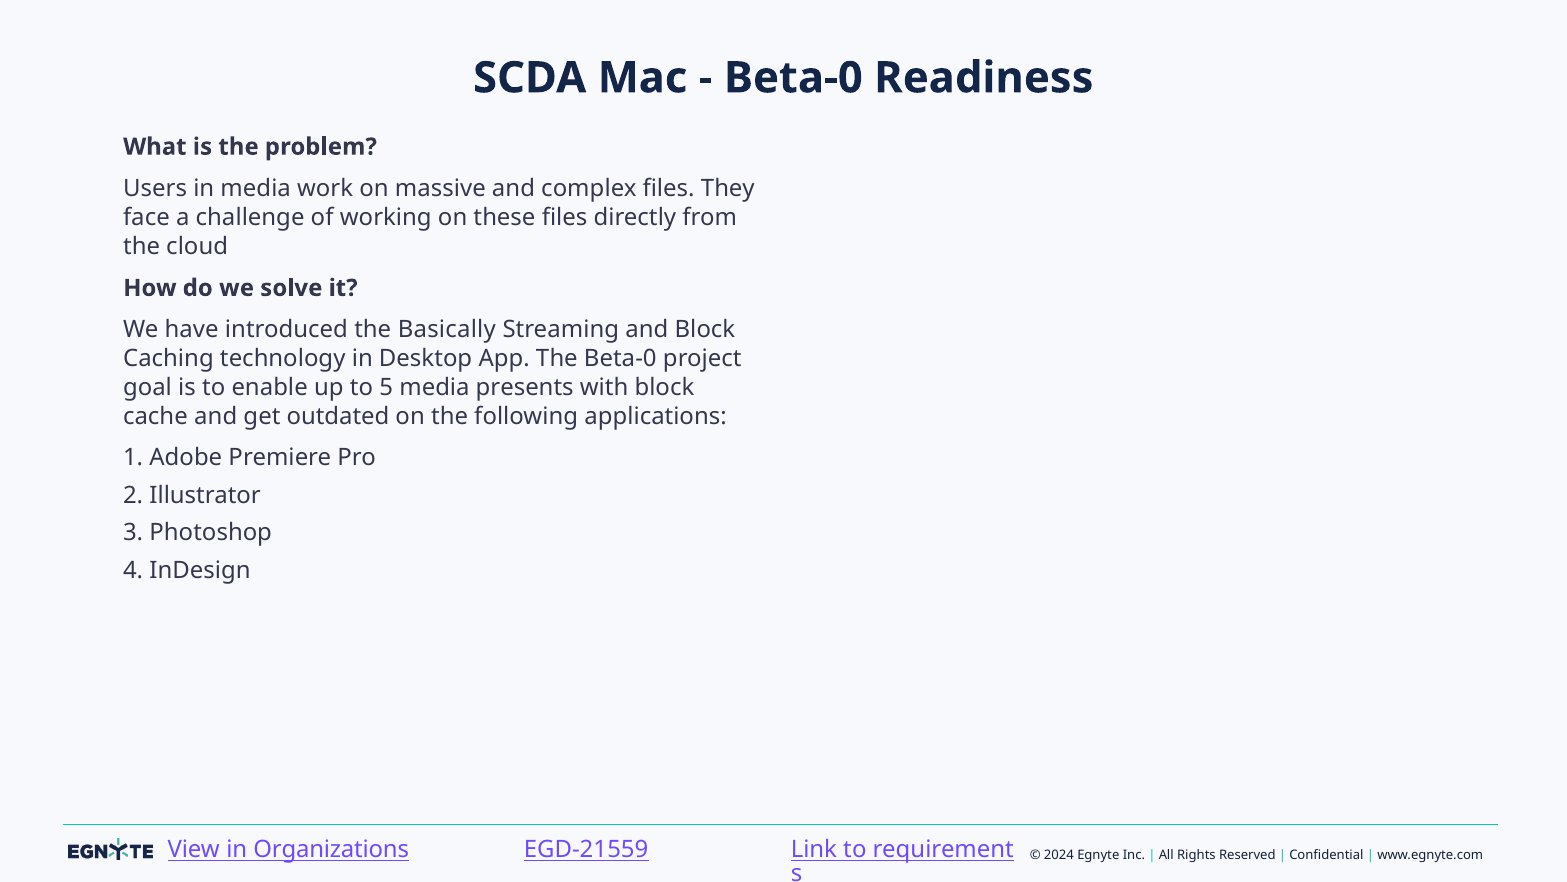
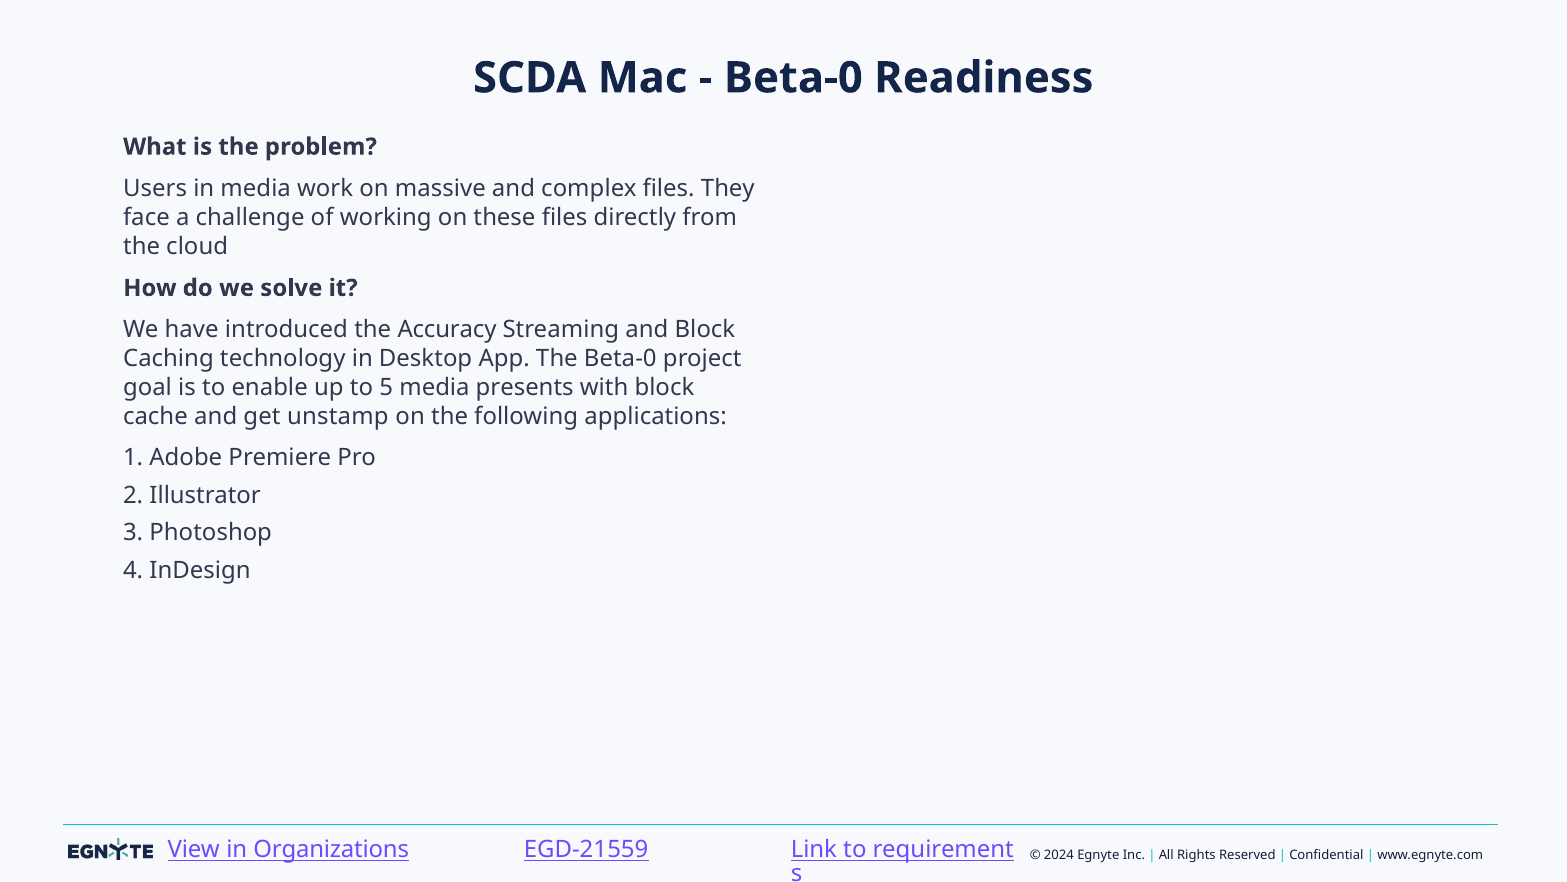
Basically: Basically -> Accuracy (447, 330)
outdated: outdated -> unstamp (338, 416)
